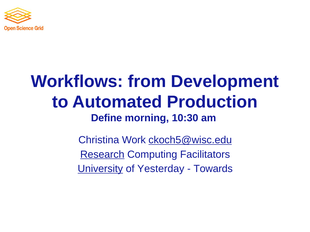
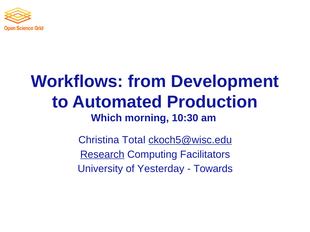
Define: Define -> Which (106, 118)
Work: Work -> Total (134, 140)
University underline: present -> none (100, 169)
